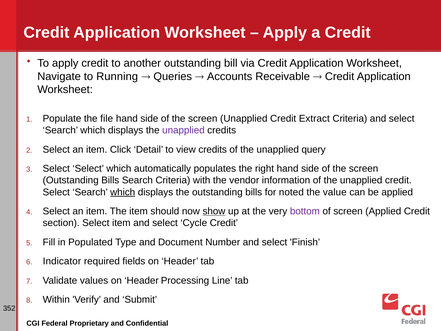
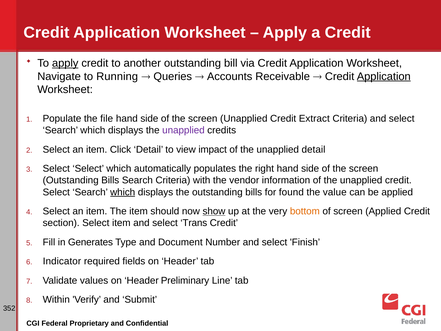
apply underline: none -> present (65, 63)
Application underline: none -> present (384, 76)
view credits: credits -> impact (213, 149)
unapplied query: query -> detail (313, 149)
noted: noted -> found (291, 192)
bottom colour: purple -> orange (305, 211)
Cycle: Cycle -> Trans (194, 223)
Populated: Populated -> Generates (90, 242)
Processing: Processing -> Preliminary (185, 280)
